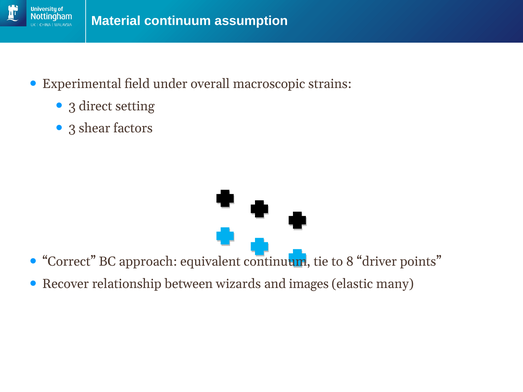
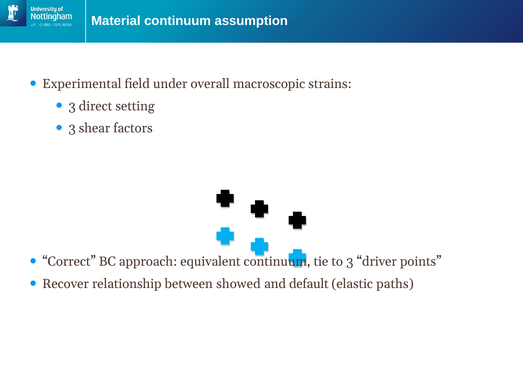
to 8: 8 -> 3 (350, 262)
wizards: wizards -> showed (238, 284)
images: images -> default (309, 284)
many: many -> paths (395, 284)
